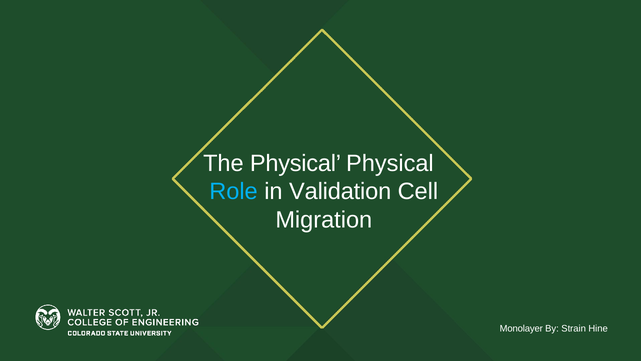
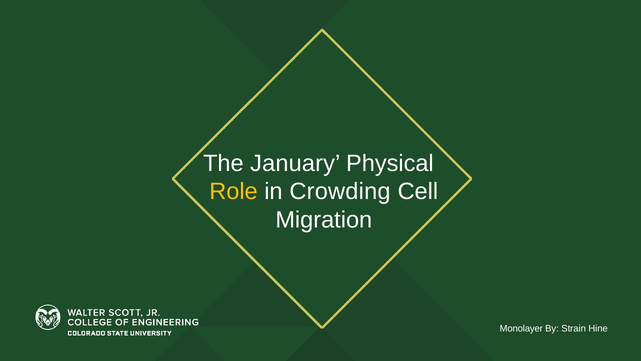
The Physical: Physical -> January (295, 163)
Role colour: light blue -> yellow (234, 191)
Validation: Validation -> Crowding (340, 191)
